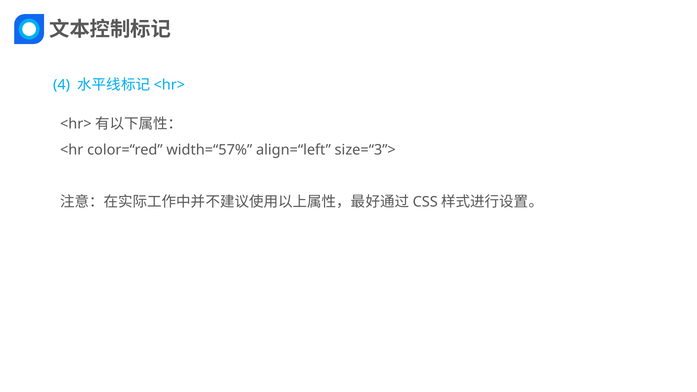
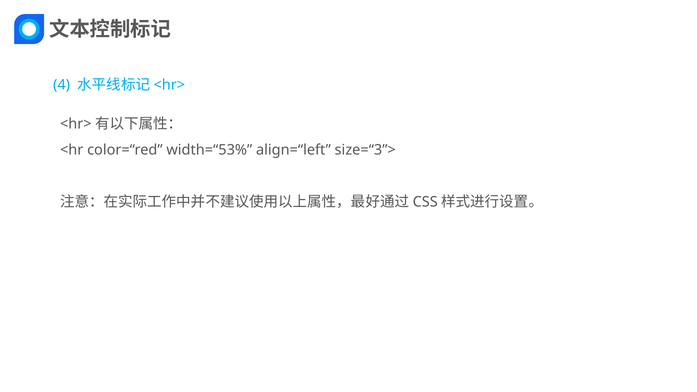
width=“57%: width=“57% -> width=“53% (209, 150)
